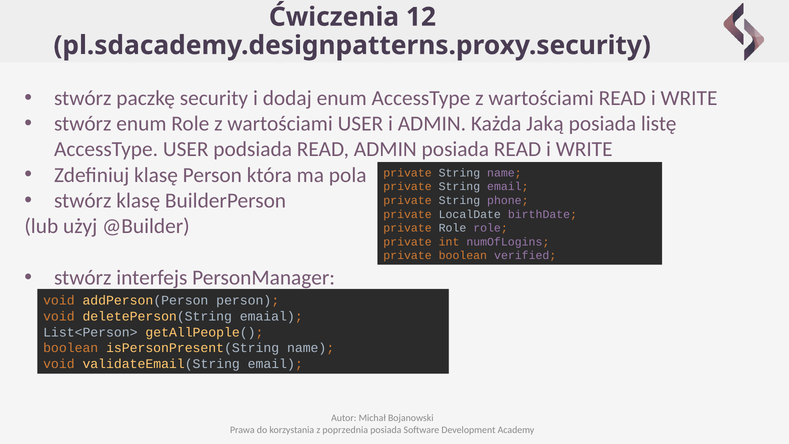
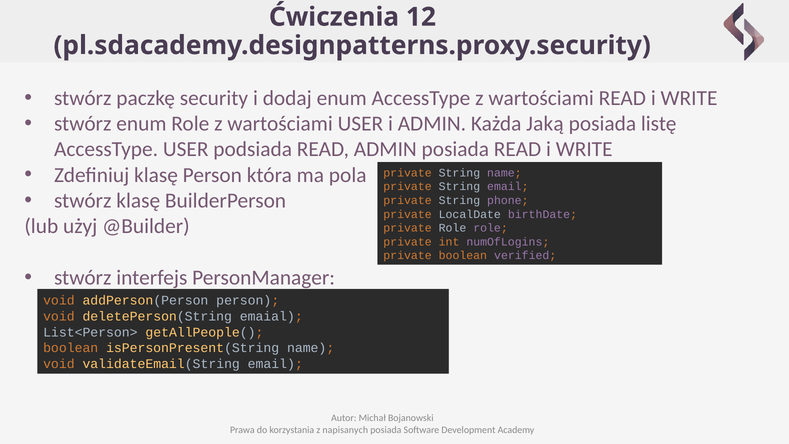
poprzednia: poprzednia -> napisanych (345, 430)
